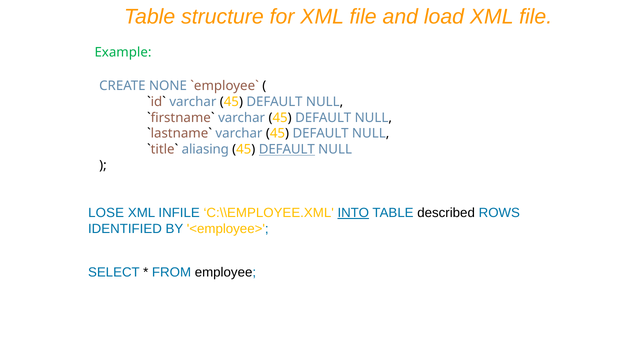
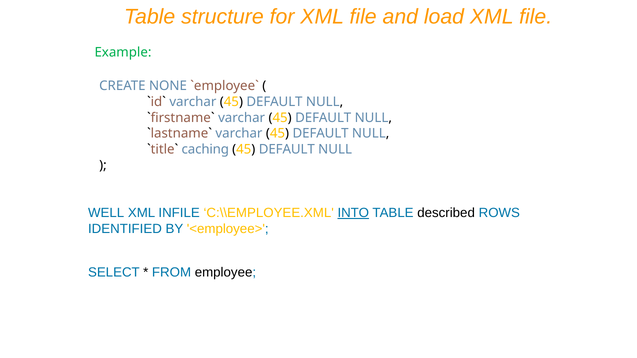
aliasing: aliasing -> caching (205, 150)
DEFAULT underline: present -> none (287, 150)
LOSE: LOSE -> WELL (106, 213)
